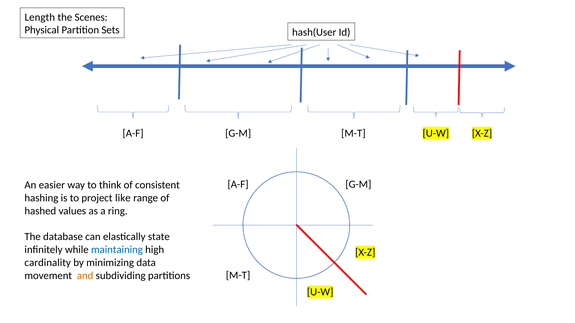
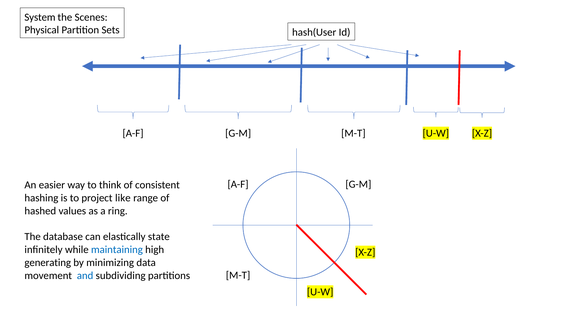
Length: Length -> System (40, 17)
cardinality: cardinality -> generating (48, 263)
and colour: orange -> blue (85, 276)
